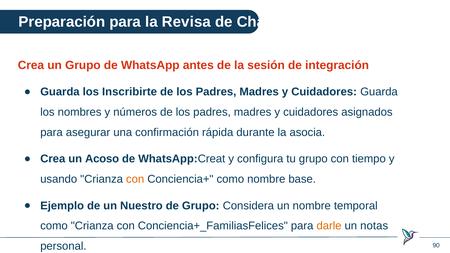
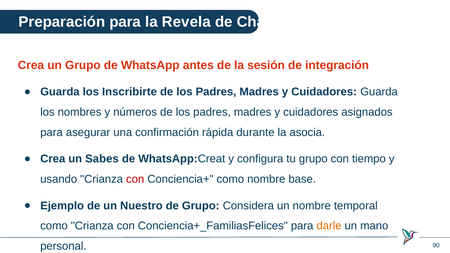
Revisa: Revisa -> Revela (186, 22)
Acoso: Acoso -> Sabes (102, 159)
con colour: orange -> red (135, 179)
notas: notas -> mano (374, 226)
